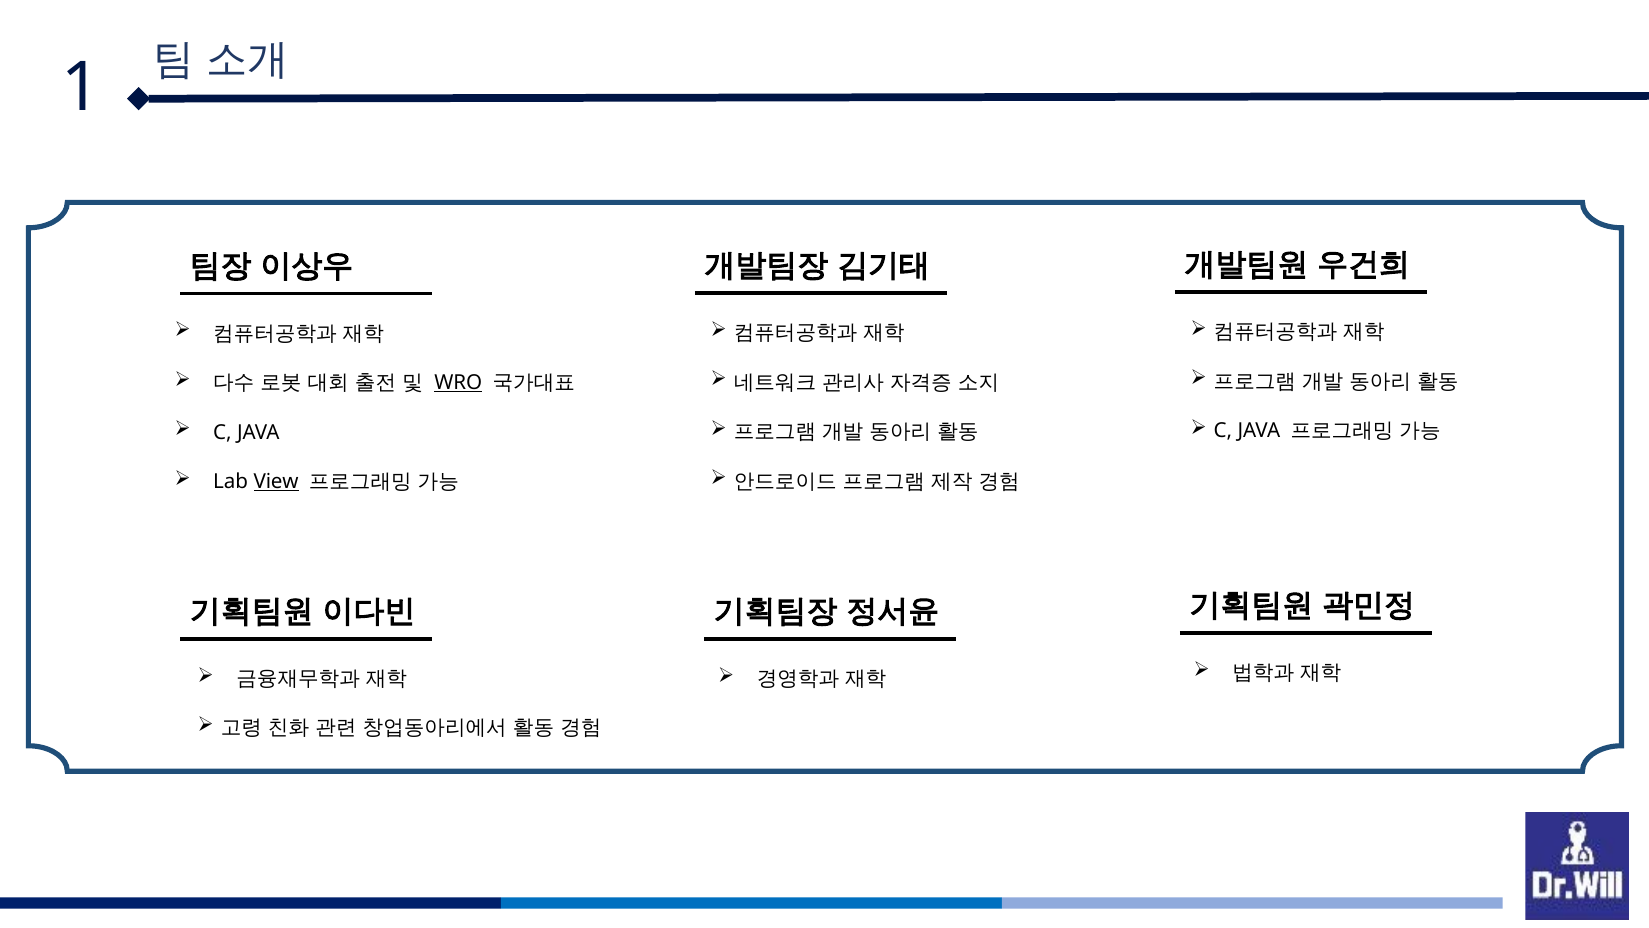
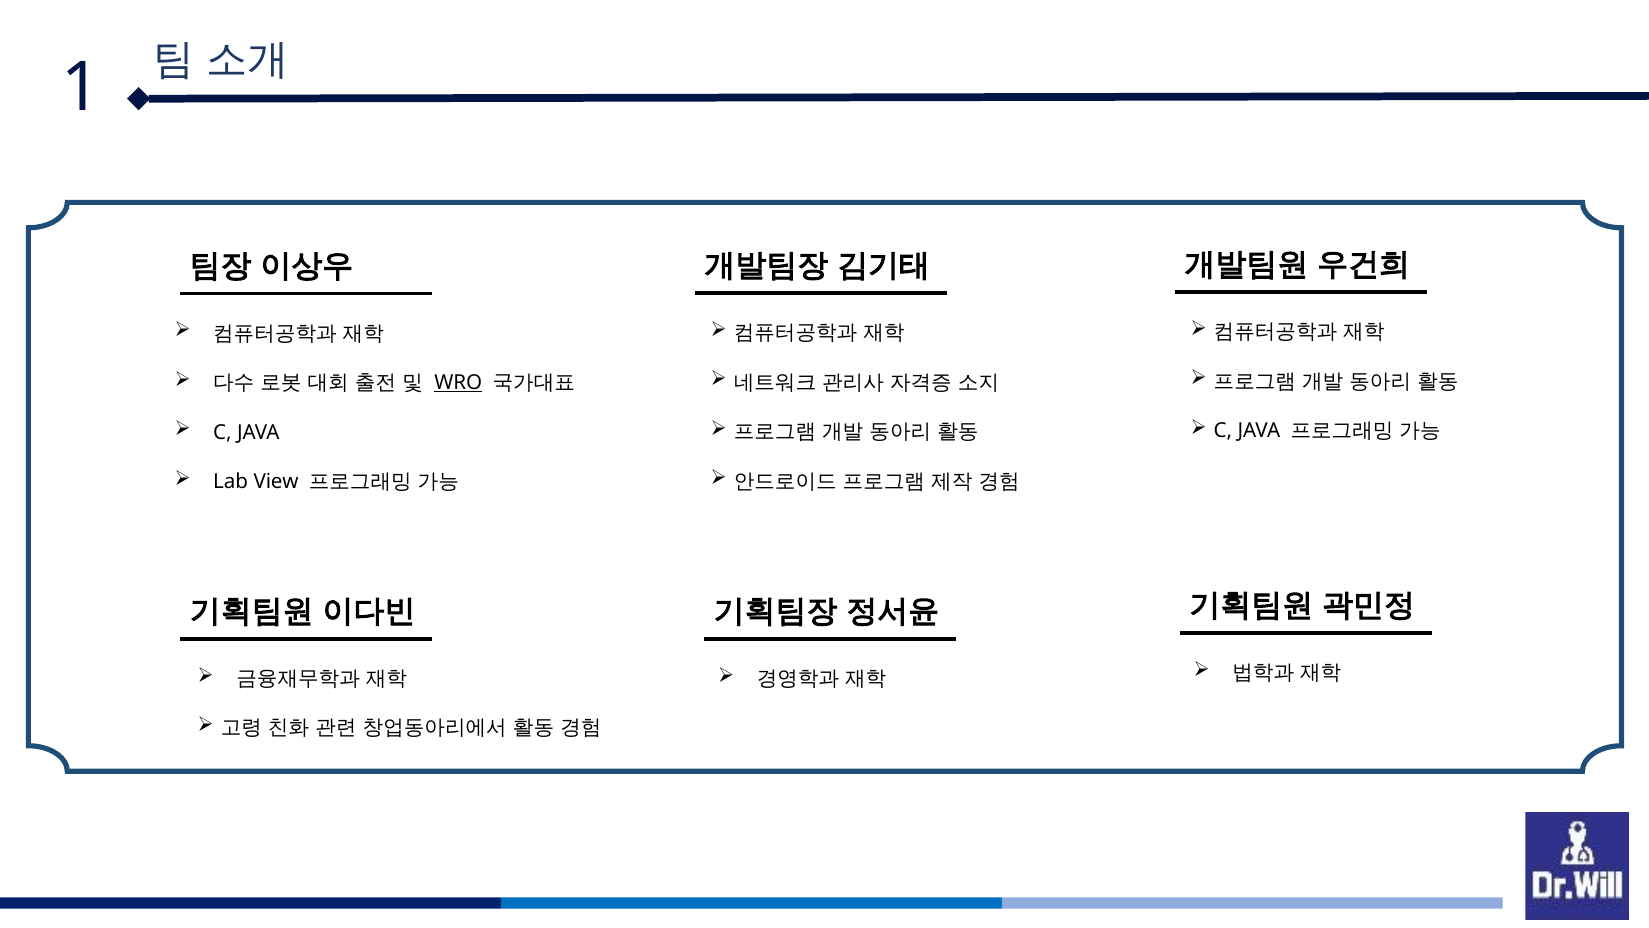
View underline: present -> none (276, 482)
